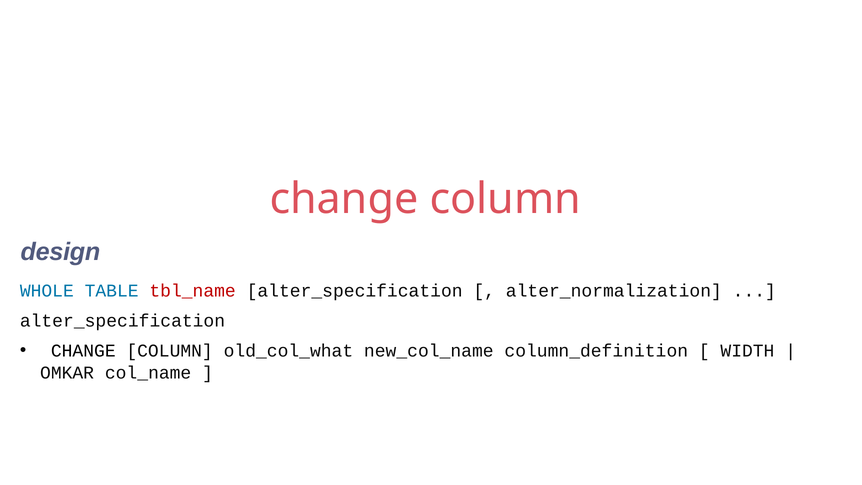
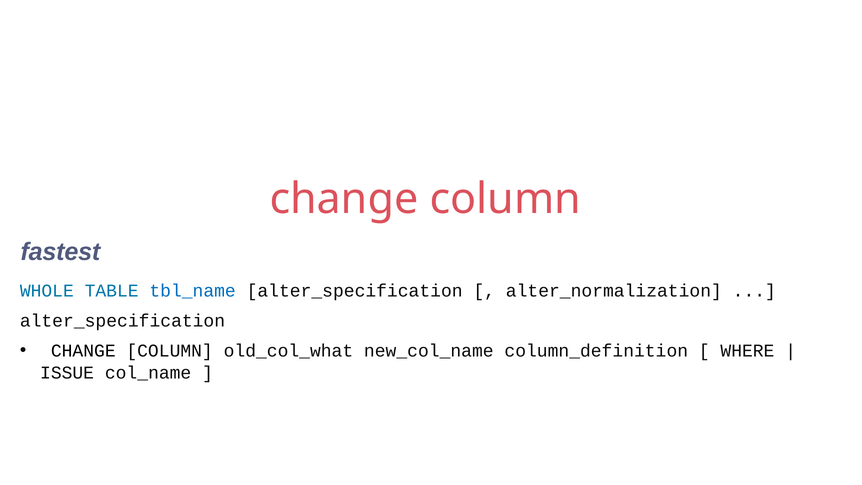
design: design -> fastest (60, 252)
tbl_name colour: red -> blue (193, 291)
WIDTH: WIDTH -> WHERE (747, 351)
OMKAR: OMKAR -> ISSUE (67, 373)
